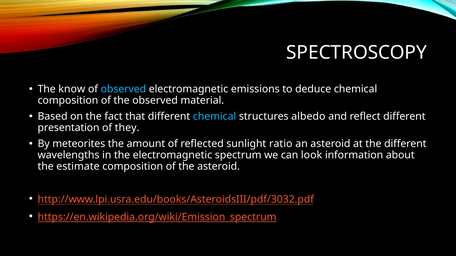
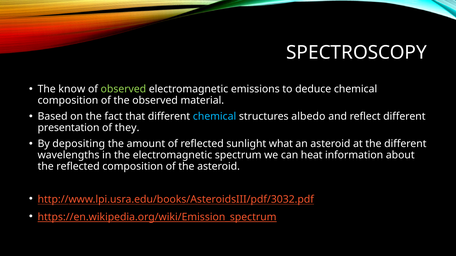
observed colour: light blue -> light green (123, 89)
meteorites: meteorites -> depositing (79, 144)
ratio: ratio -> what (281, 144)
look: look -> heat (312, 155)
the estimate: estimate -> reflected (78, 167)
